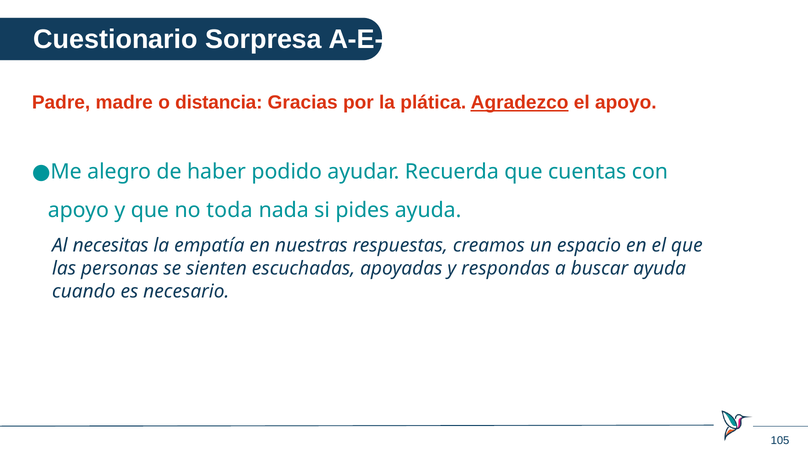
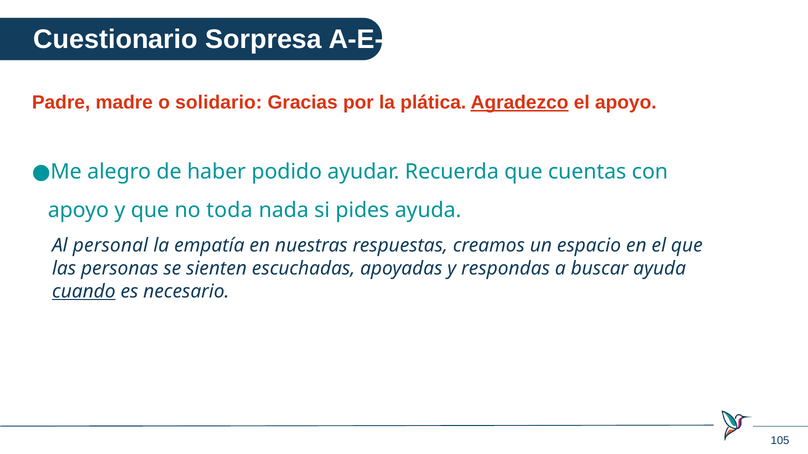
distancia: distancia -> solidario (219, 103)
necesitas: necesitas -> personal (110, 246)
cuando underline: none -> present (84, 292)
